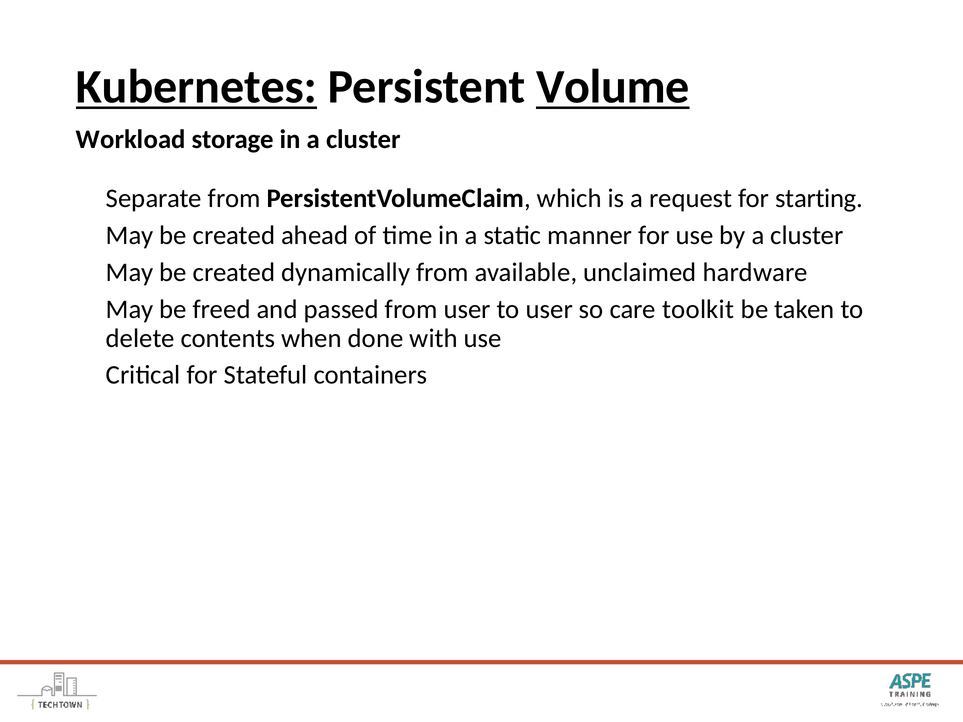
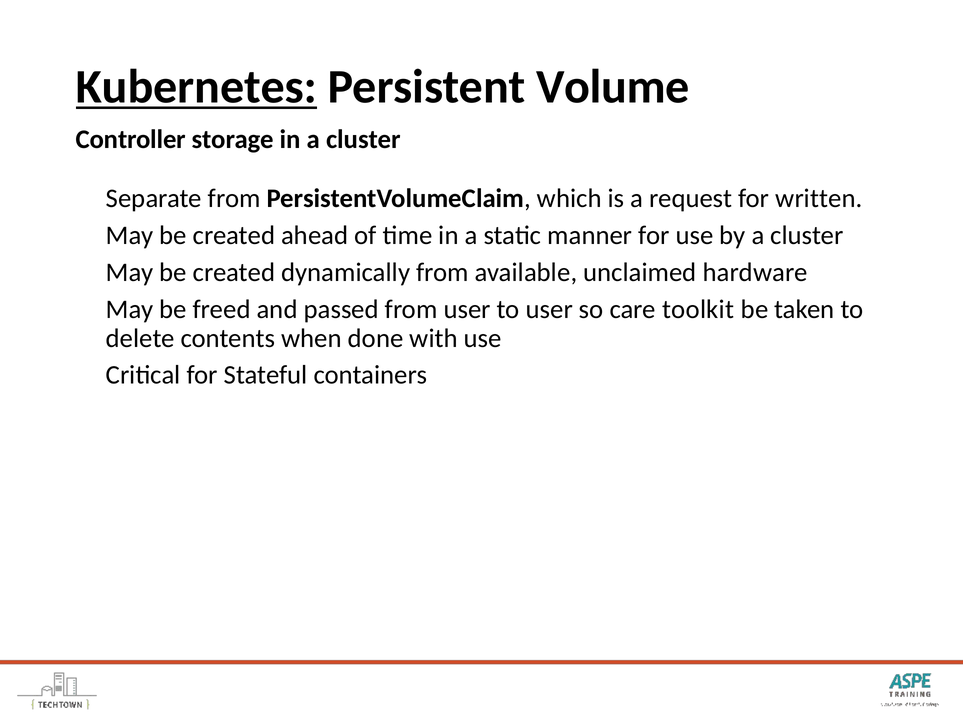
Volume underline: present -> none (613, 87)
Workload: Workload -> Controller (131, 139)
starting: starting -> written (819, 199)
